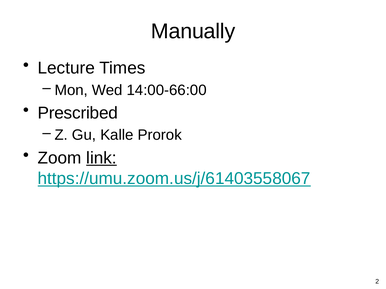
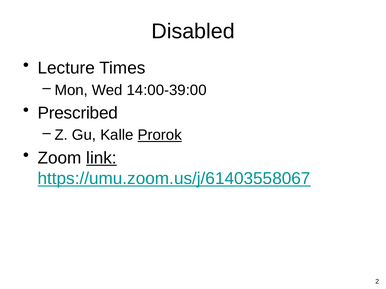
Manually: Manually -> Disabled (193, 31)
14:00-66:00: 14:00-66:00 -> 14:00-39:00 (167, 90)
Prorok underline: none -> present (160, 135)
